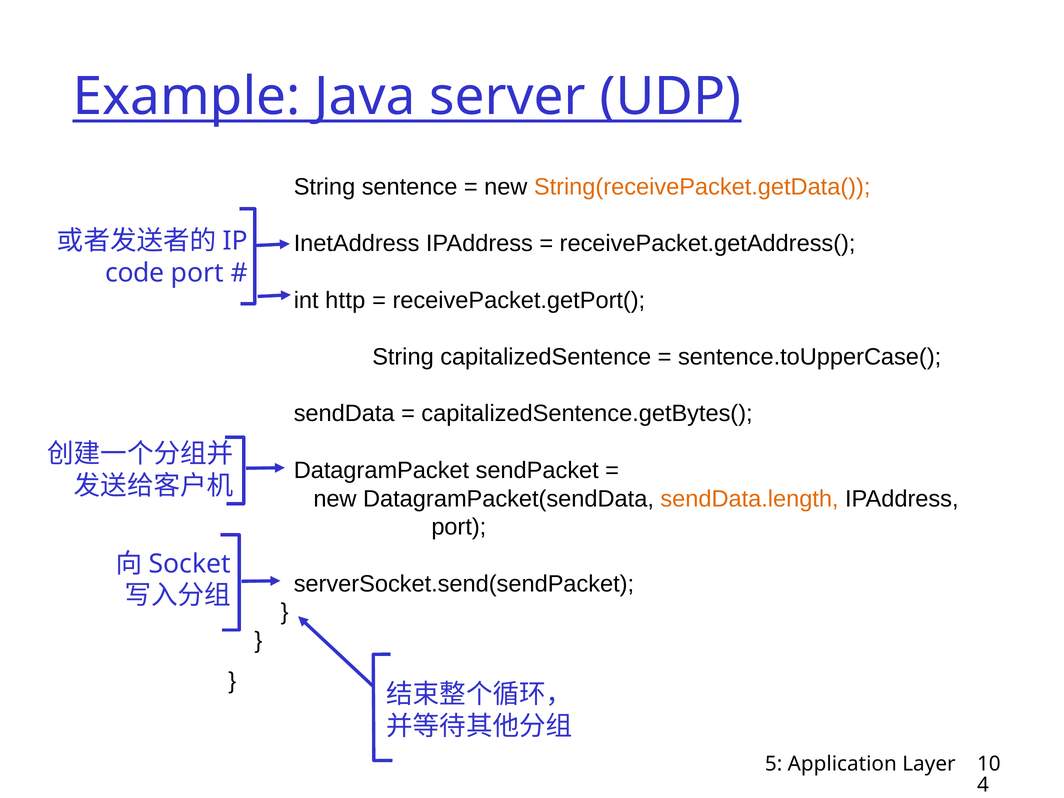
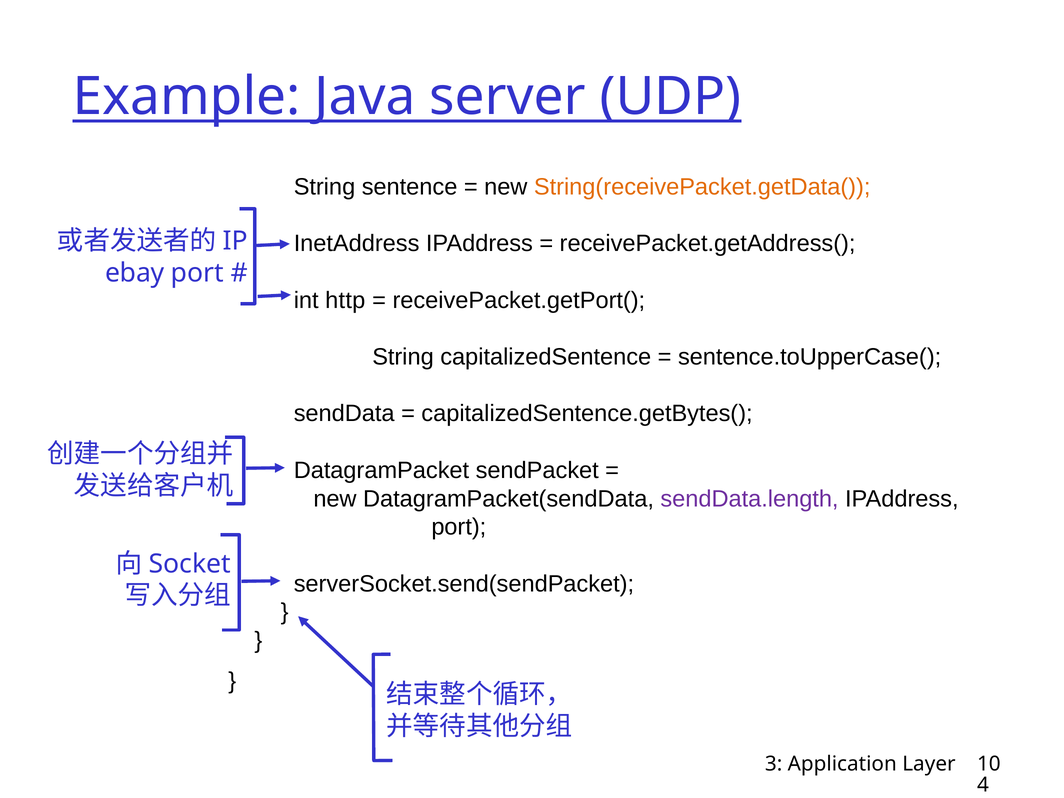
code: code -> ebay (135, 273)
sendData.length colour: orange -> purple (749, 499)
5: 5 -> 3 (774, 764)
